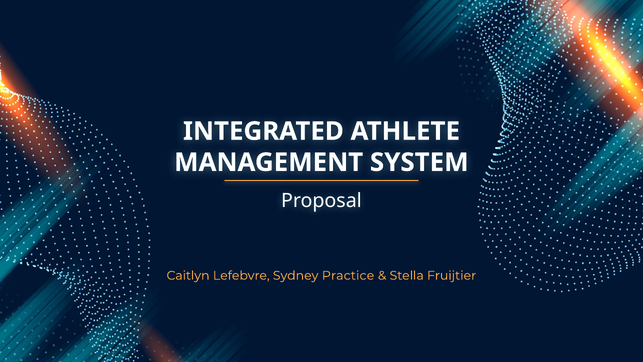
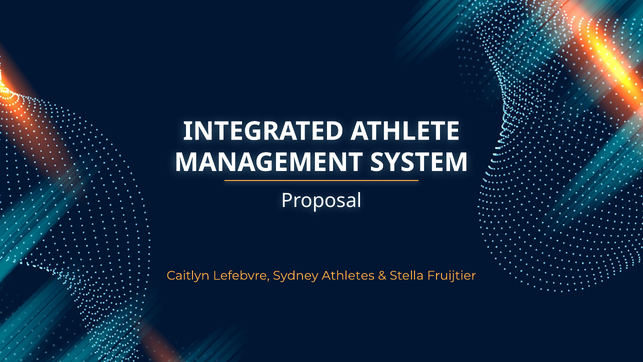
Practice: Practice -> Athletes (348, 275)
